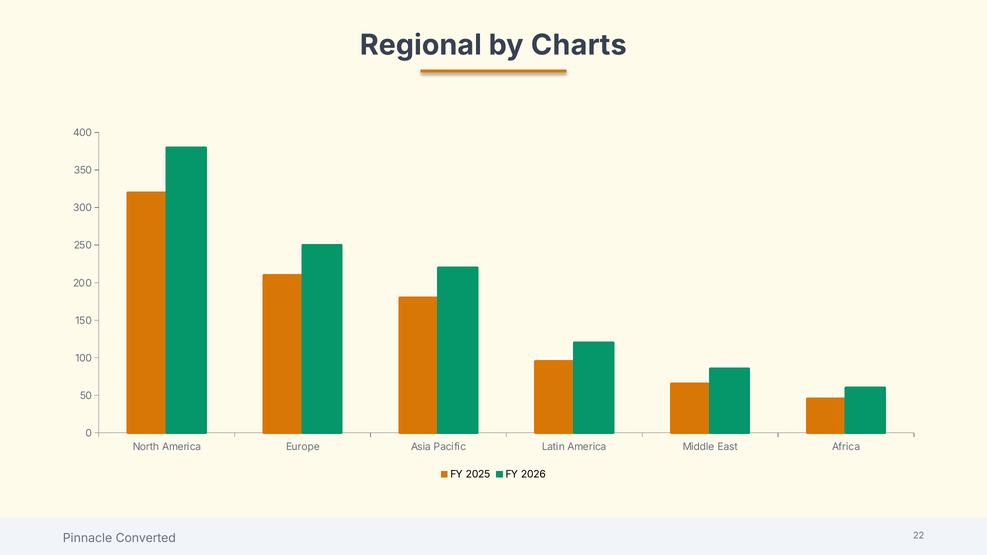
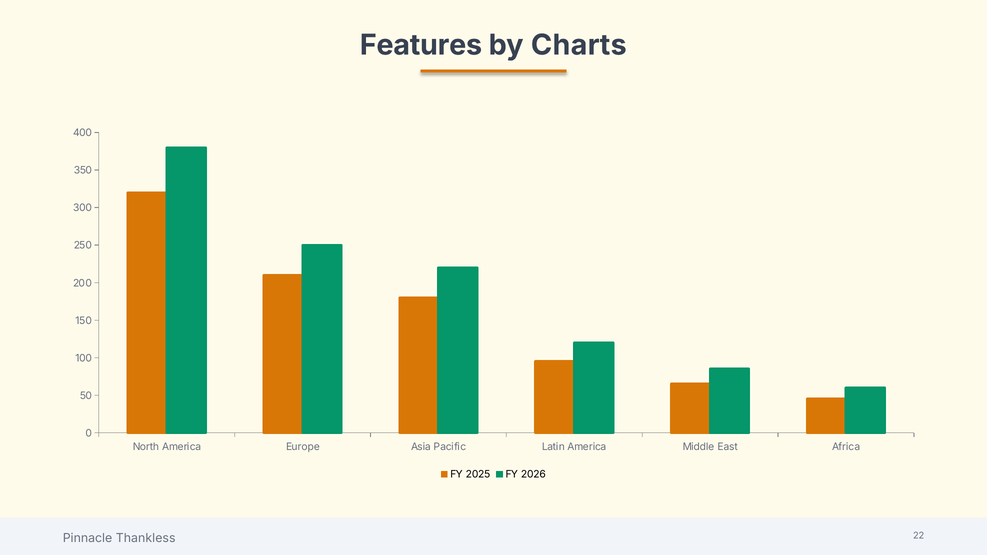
Regional: Regional -> Features (421, 45)
Converted: Converted -> Thankless (146, 538)
